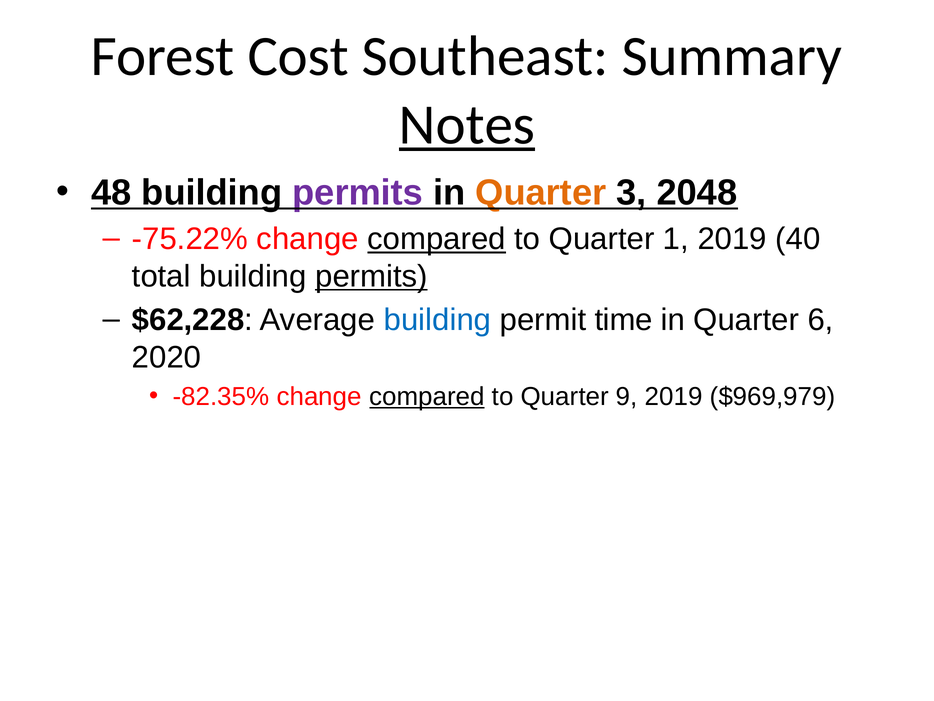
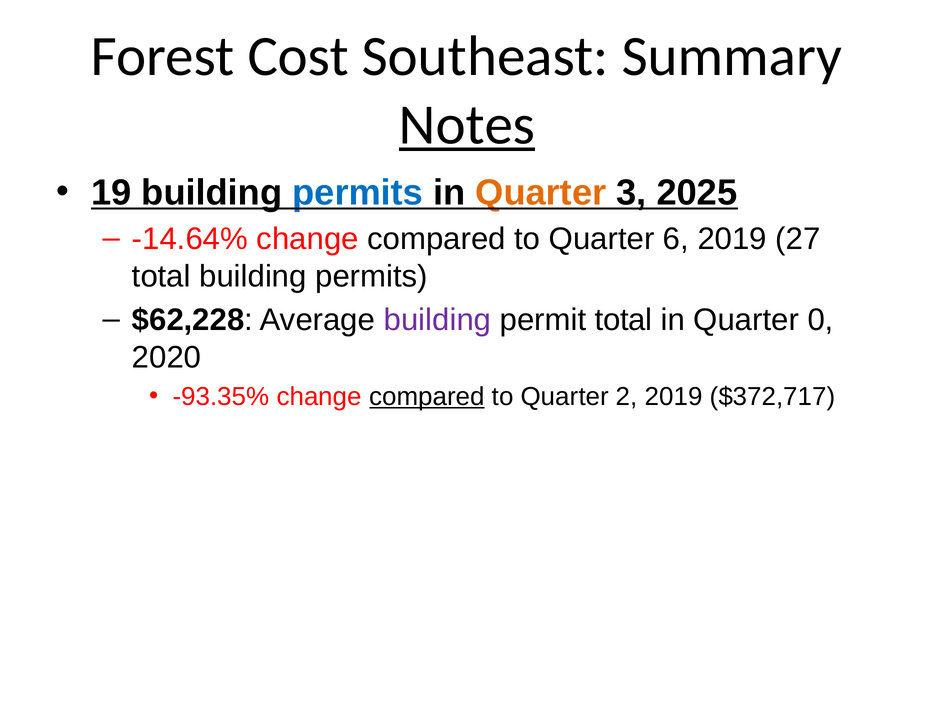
48: 48 -> 19 (111, 192)
permits colour: purple -> blue (358, 192)
2048: 2048 -> 2025 (697, 192)
-75.22%: -75.22% -> -14.64% (190, 239)
compared underline: present -> none (437, 239)
1: 1 -> 6 (676, 239)
40: 40 -> 27 (798, 239)
permits underline: present -> none (371, 276)
building colour: blue -> purple (437, 320)
permit time: time -> total (624, 320)
6: 6 -> 0 (821, 320)
-82.35%: -82.35% -> -93.35% (221, 396)
9: 9 -> 2 (627, 396)
$969,979: $969,979 -> $372,717 (773, 396)
